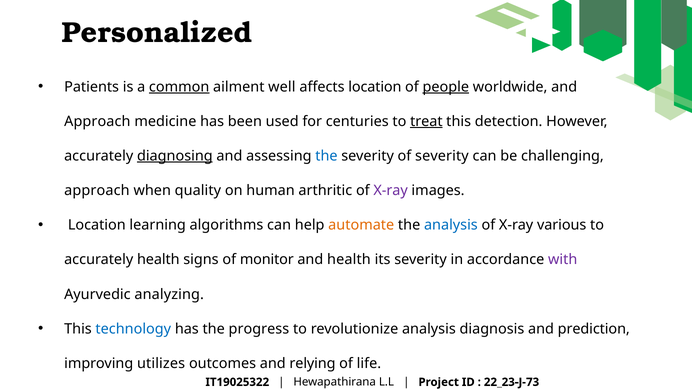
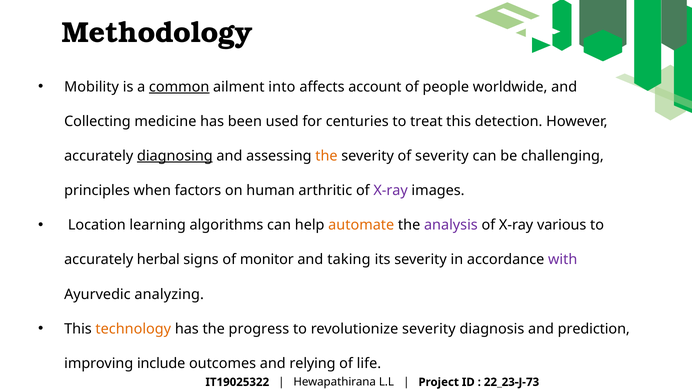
Personalized: Personalized -> Methodology (157, 33)
Patients: Patients -> Mobility (92, 87)
well: well -> into (282, 87)
affects location: location -> account (375, 87)
people underline: present -> none (446, 87)
Approach: Approach -> Collecting (97, 121)
treat underline: present -> none (426, 121)
the colour: blue -> orange (326, 156)
approach: approach -> principles (97, 191)
quality: quality -> factors (198, 191)
analysis colour: blue -> purple (451, 225)
accurately health: health -> herbal (158, 260)
and health: health -> taking (349, 260)
technology colour: blue -> orange (133, 329)
revolutionize analysis: analysis -> severity (429, 329)
utilizes: utilizes -> include (161, 364)
